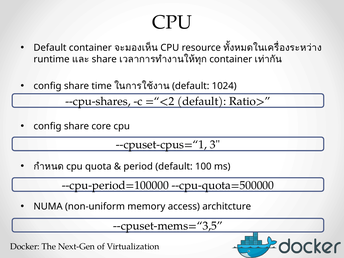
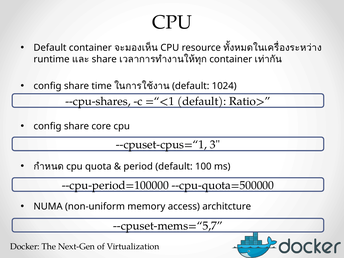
=“<2: =“<2 -> =“<1 (160, 101)
--cpuset-mems=“3,5: --cpuset-mems=“3,5 -> --cpuset-mems=“5,7 (168, 226)
